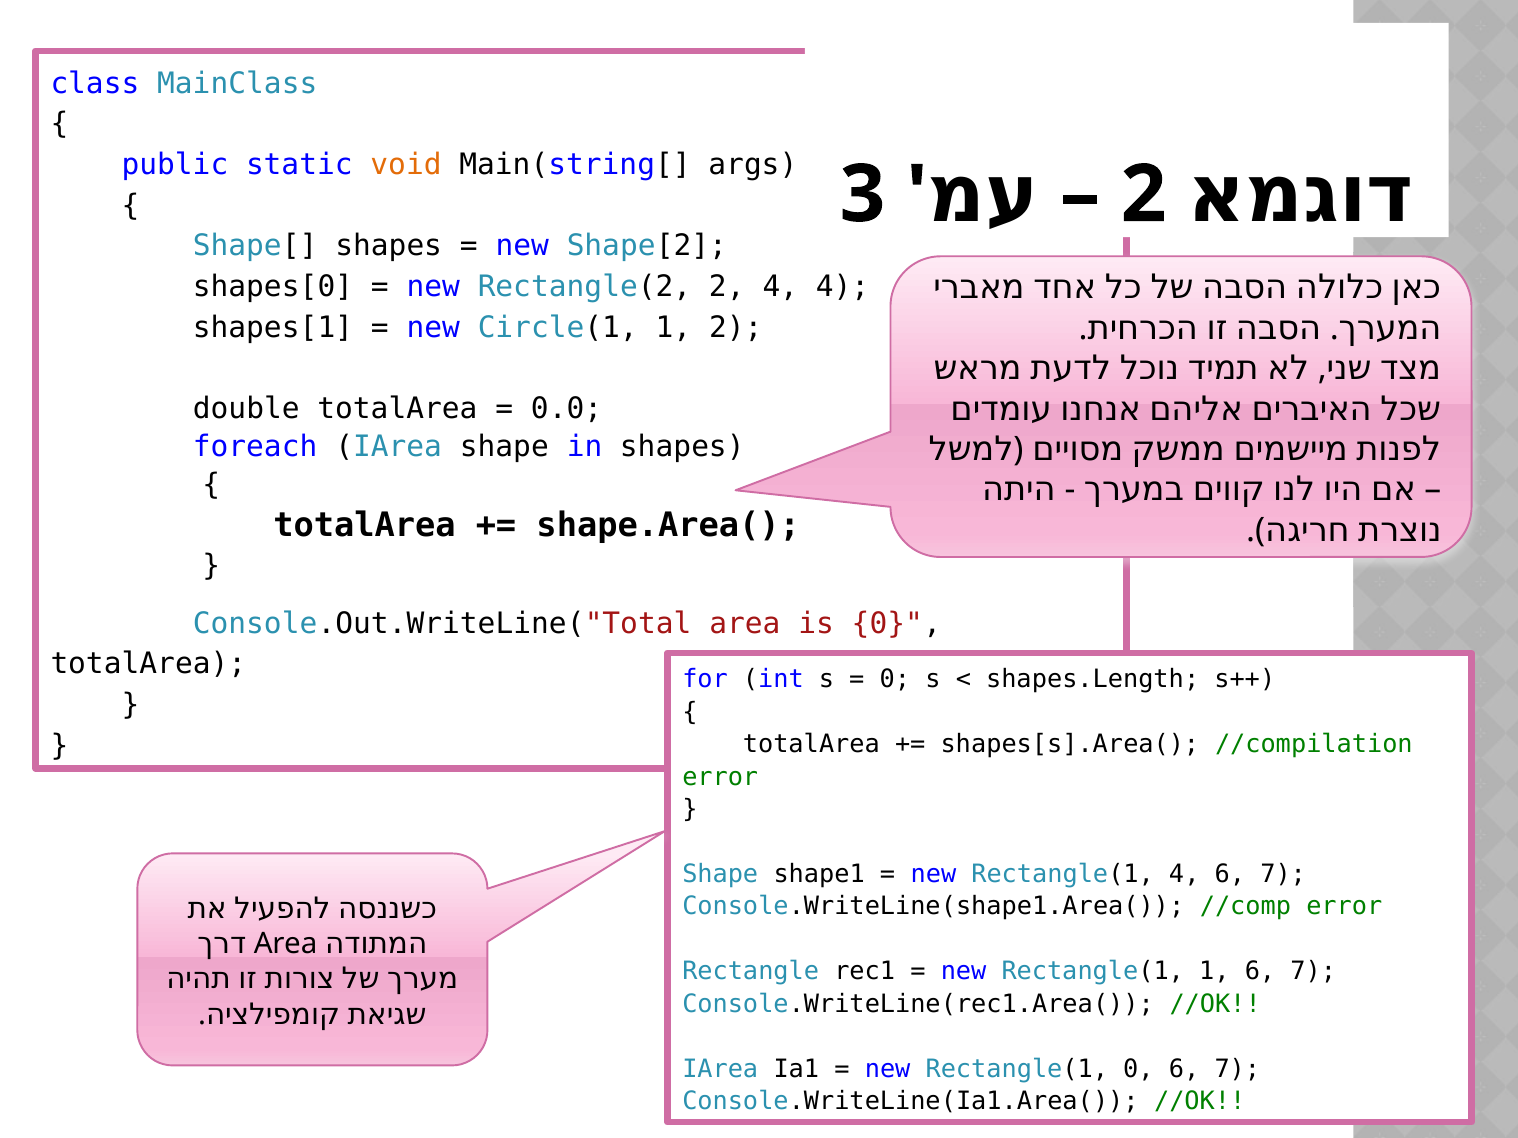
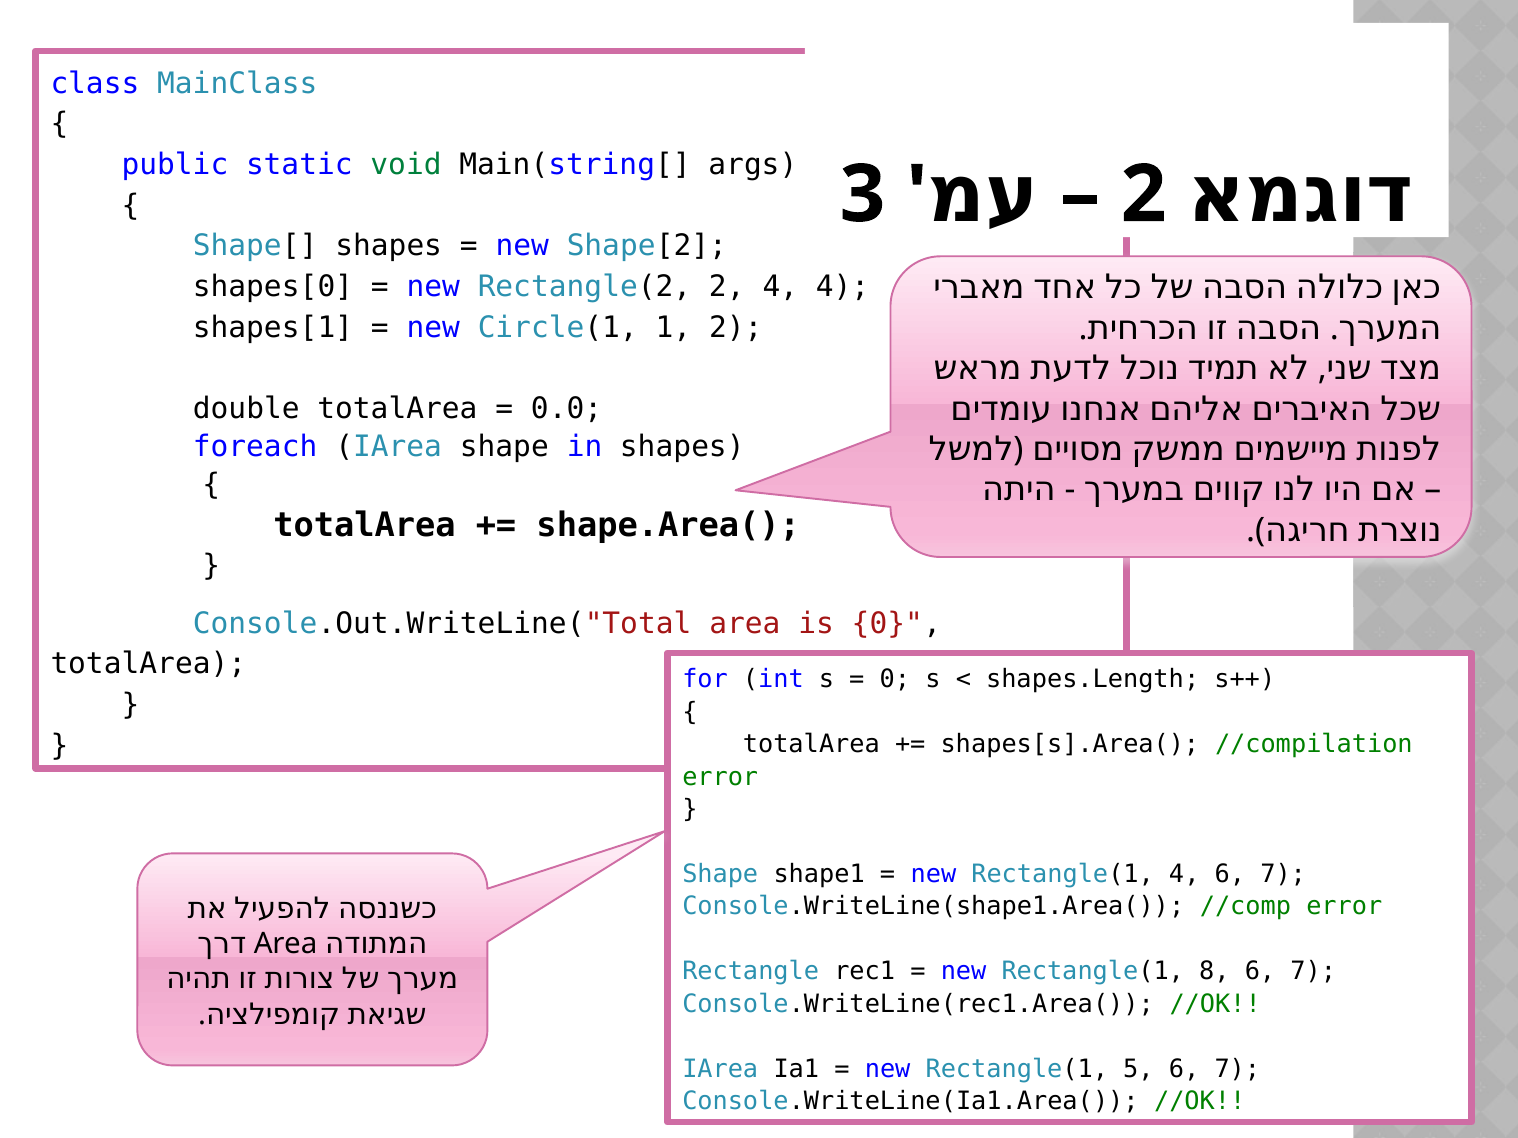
void colour: orange -> green (406, 165)
Rectangle(1 1: 1 -> 8 (1214, 972)
Rectangle(1 0: 0 -> 5 (1138, 1069)
